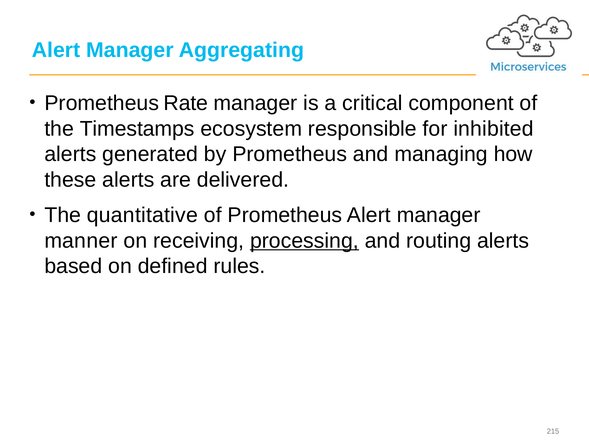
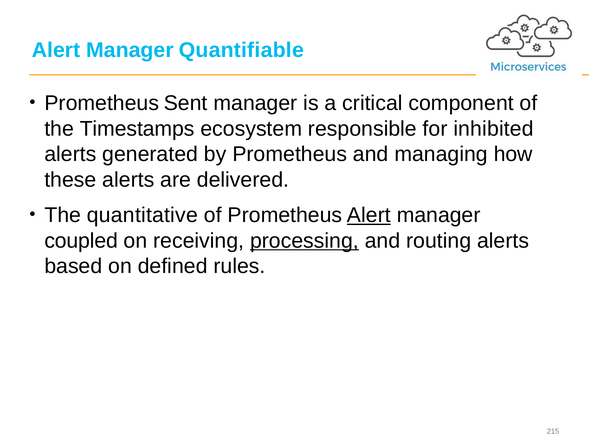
Aggregating: Aggregating -> Quantifiable (241, 50)
Rate: Rate -> Sent (186, 103)
Alert underline: none -> present (369, 215)
manner: manner -> coupled (81, 241)
